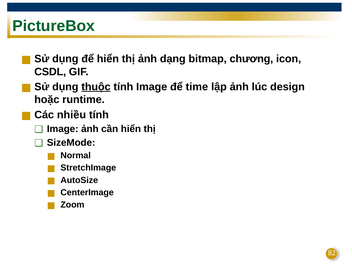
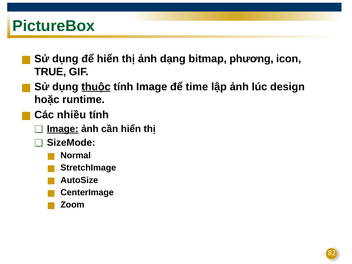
chương: chương -> phương (251, 59)
CSDL: CSDL -> TRUE (50, 72)
Image underline: none -> present (63, 129)
